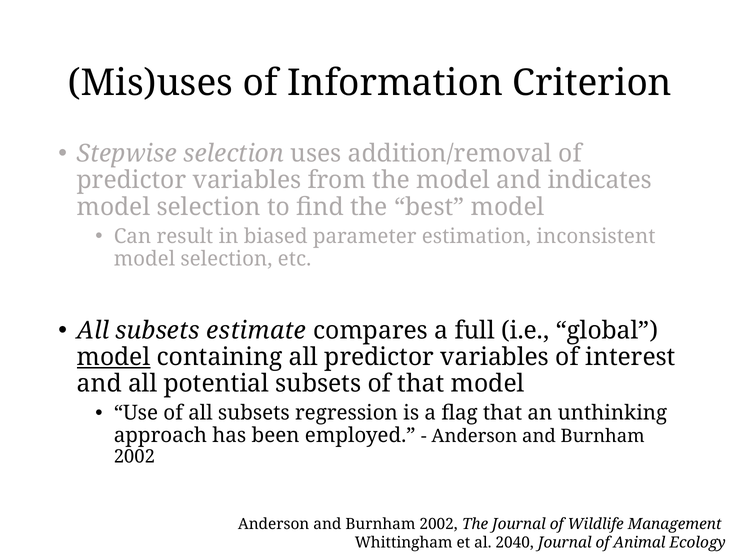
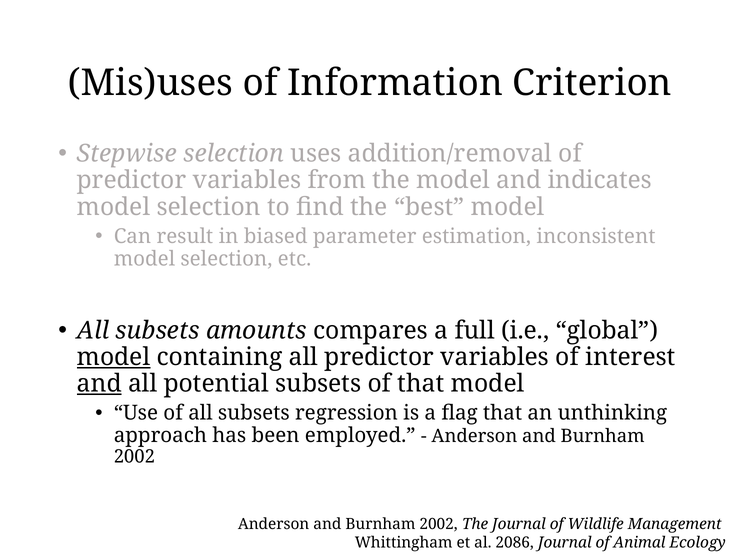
estimate: estimate -> amounts (256, 330)
and underline: none -> present (99, 384)
2040: 2040 -> 2086 (515, 543)
